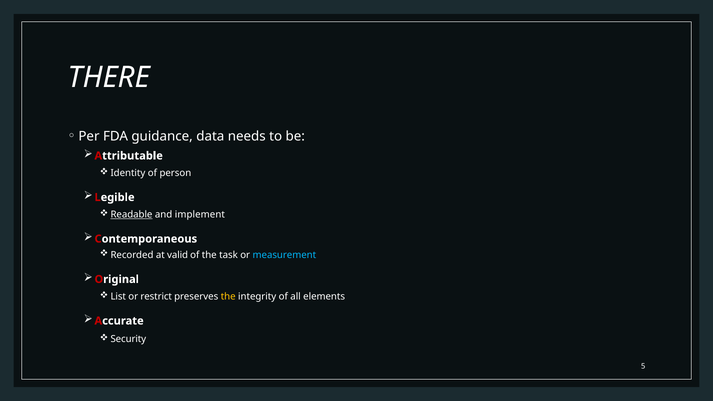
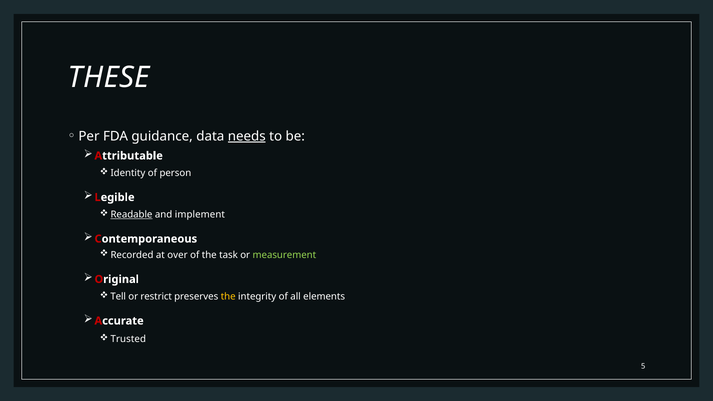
THERE: THERE -> THESE (109, 77)
needs underline: none -> present (247, 136)
valid: valid -> over (177, 255)
measurement colour: light blue -> light green (284, 255)
List: List -> Tell (118, 297)
Security: Security -> Trusted (128, 339)
